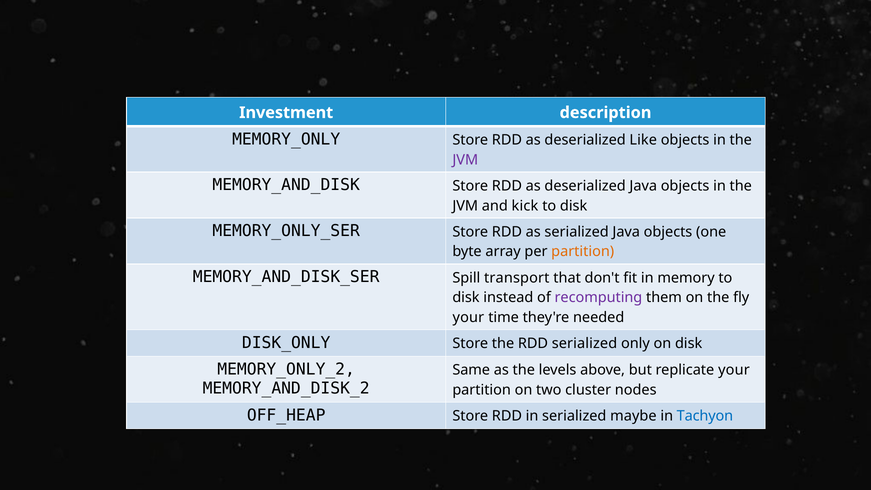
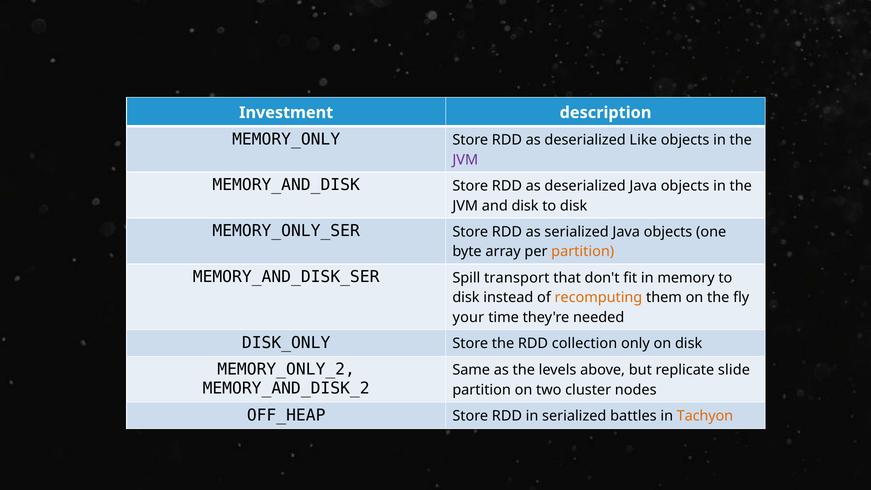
and kick: kick -> disk (525, 206)
recomputing colour: purple -> orange (598, 298)
RDD serialized: serialized -> collection (585, 344)
replicate your: your -> slide (734, 370)
maybe: maybe -> battles (633, 416)
Tachyon colour: blue -> orange (705, 416)
